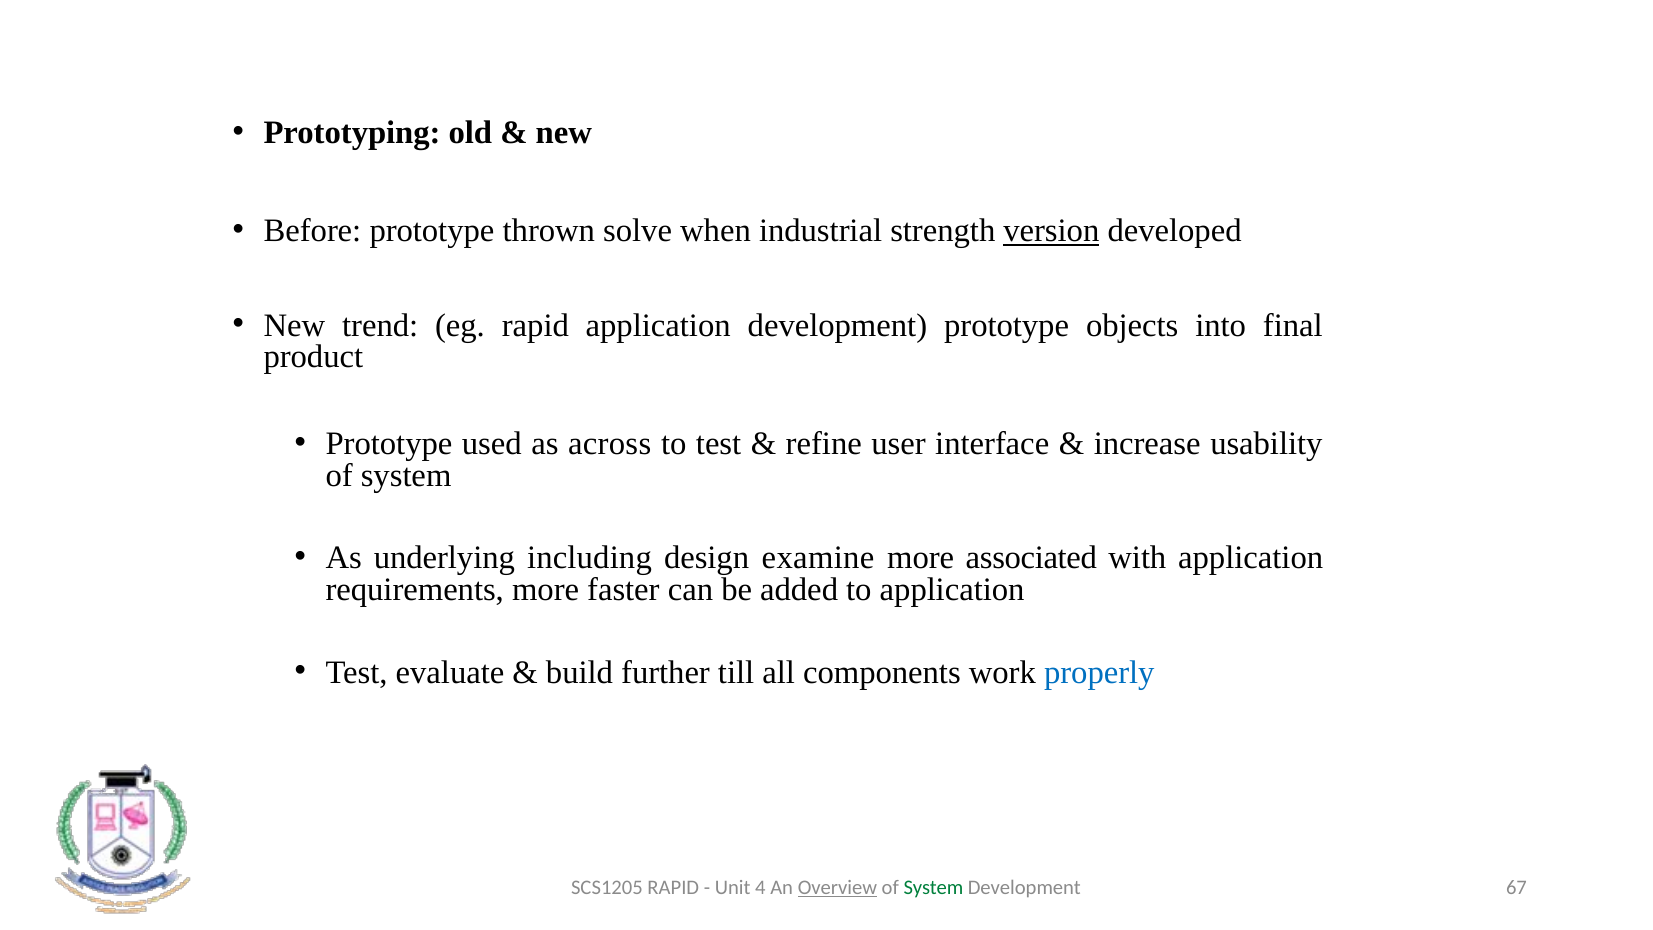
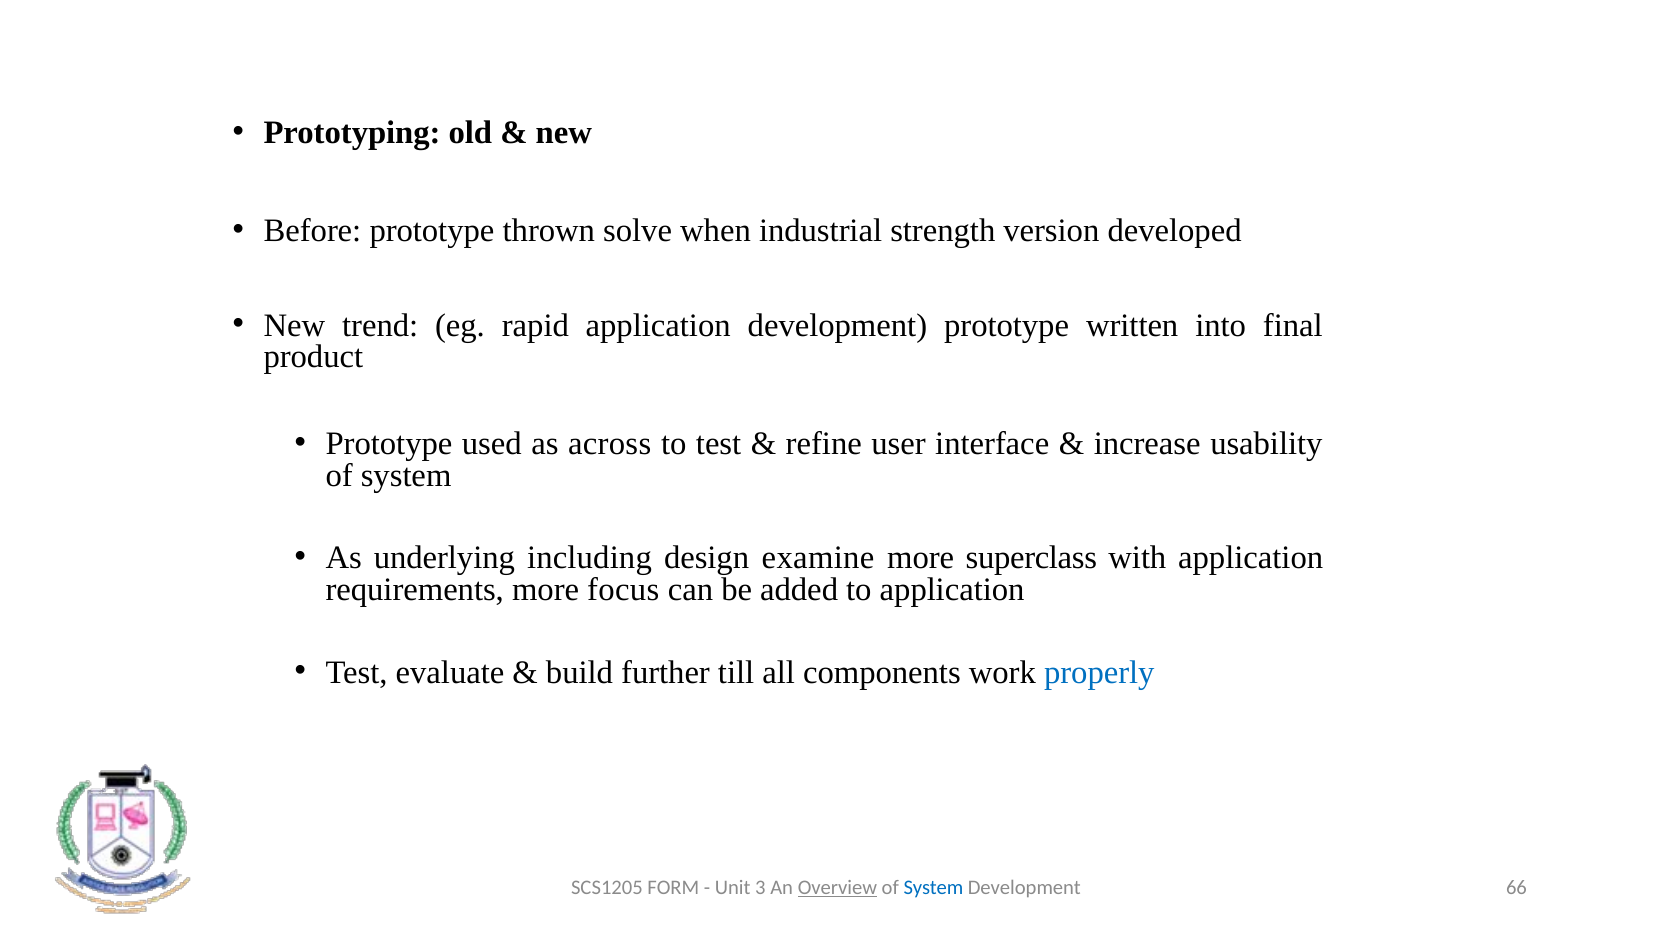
version underline: present -> none (1051, 231)
objects: objects -> written (1132, 325)
associated: associated -> superclass (1031, 558)
faster: faster -> focus (623, 590)
SCS1205 RAPID: RAPID -> FORM (673, 888)
4: 4 -> 3 (760, 888)
System colour: green -> blue (933, 888)
67: 67 -> 66 (1516, 888)
